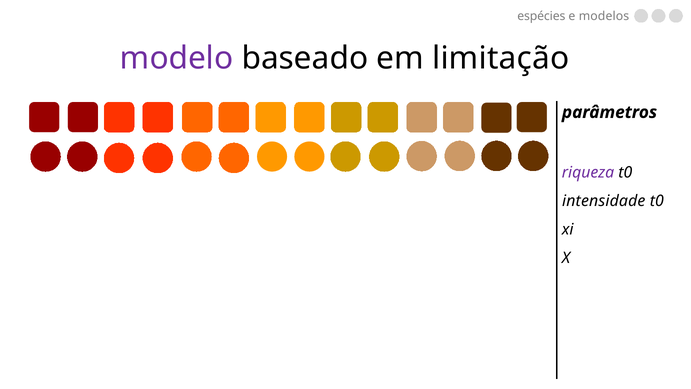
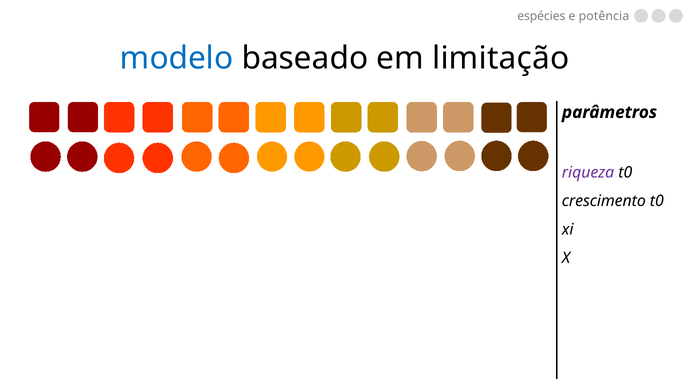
modelos: modelos -> potência (604, 16)
modelo colour: purple -> blue (177, 58)
intensidade: intensidade -> crescimento (604, 201)
